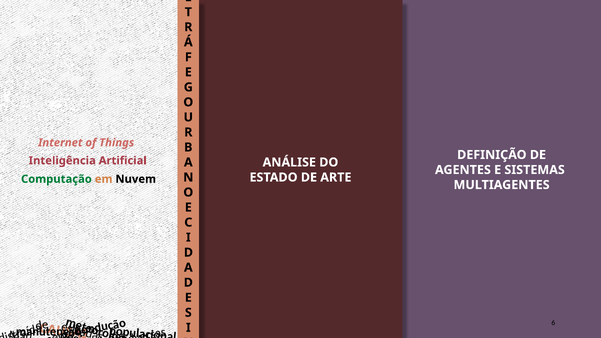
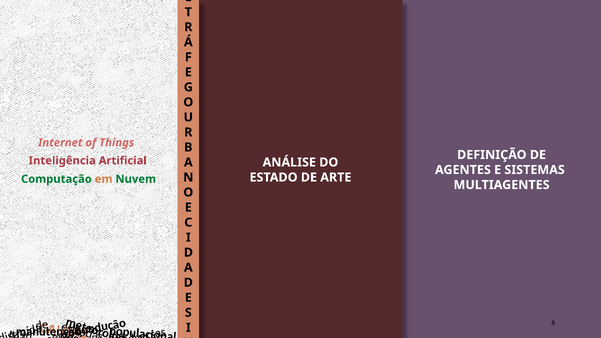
Nuvem colour: black -> green (136, 179)
